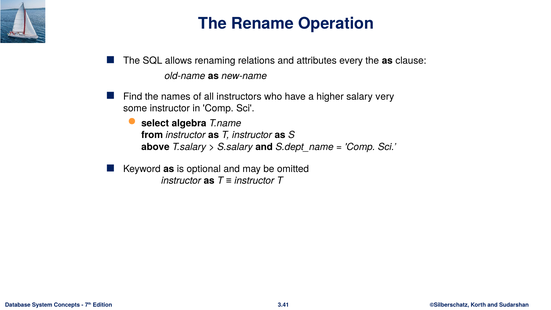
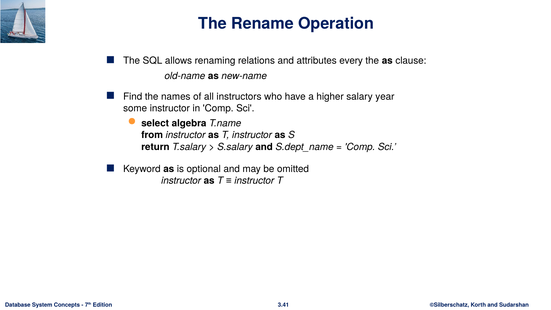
very: very -> year (385, 97)
above: above -> return (155, 147)
